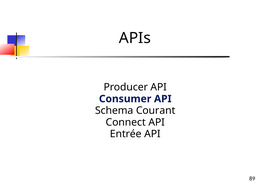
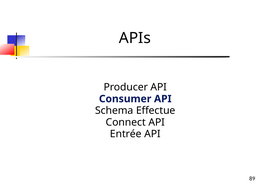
Courant: Courant -> Effectue (156, 111)
